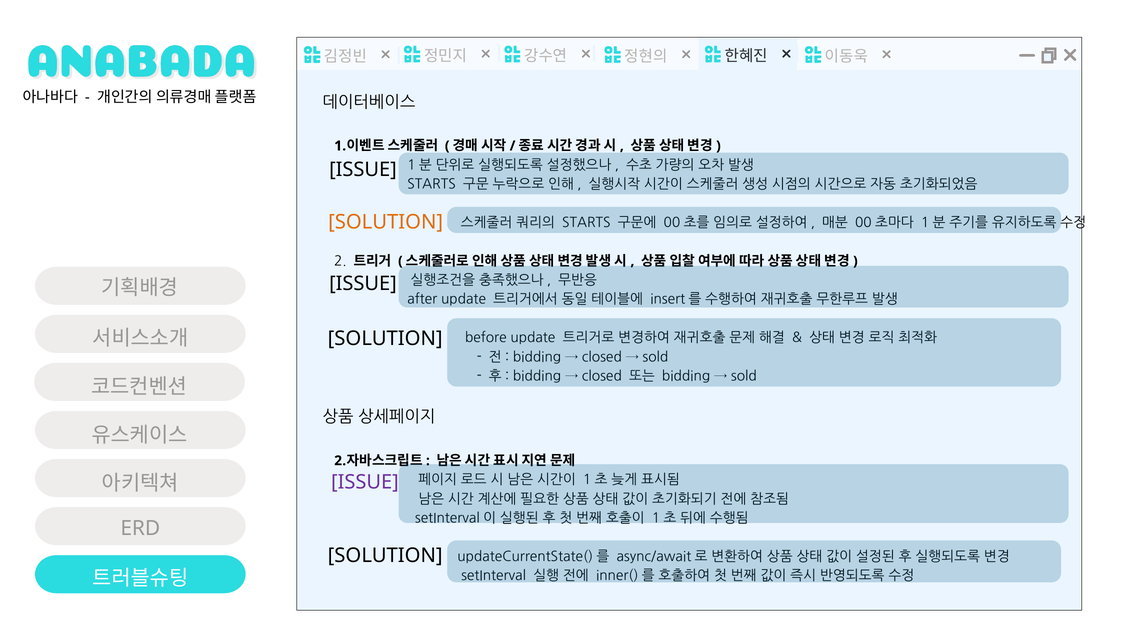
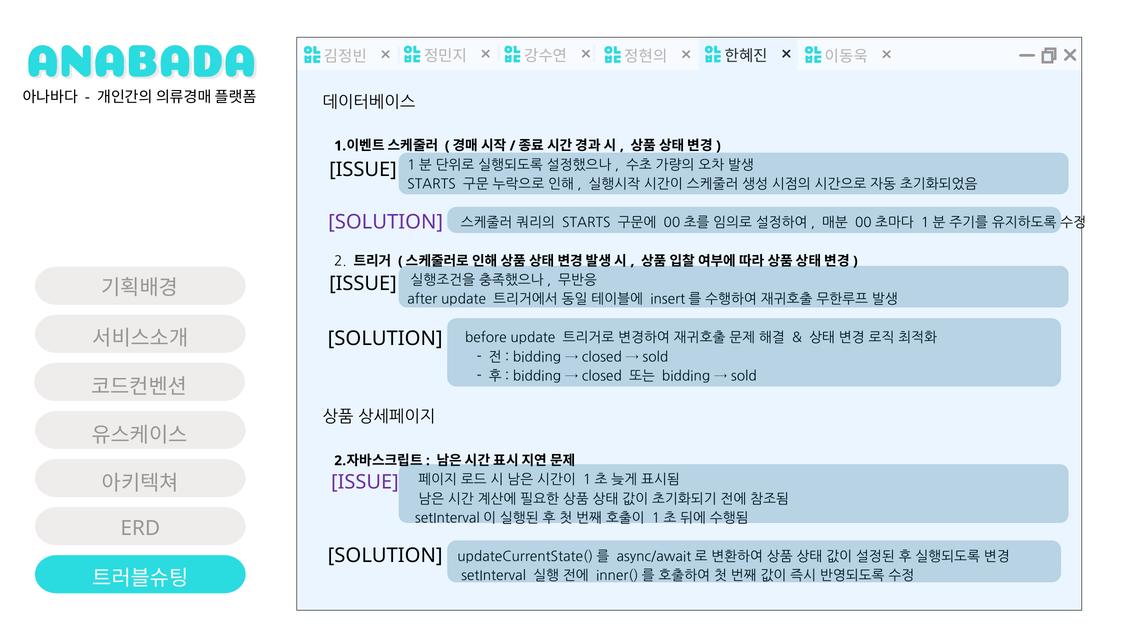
SOLUTION colour: orange -> purple (386, 222)
